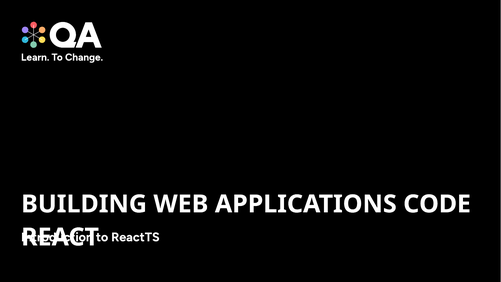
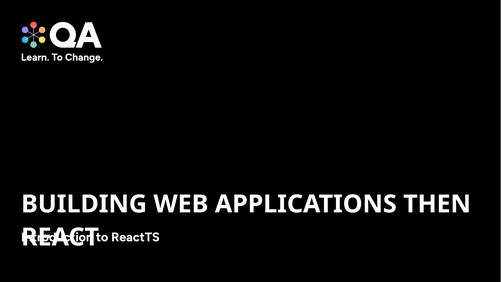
CODE: CODE -> THEN (437, 204)
